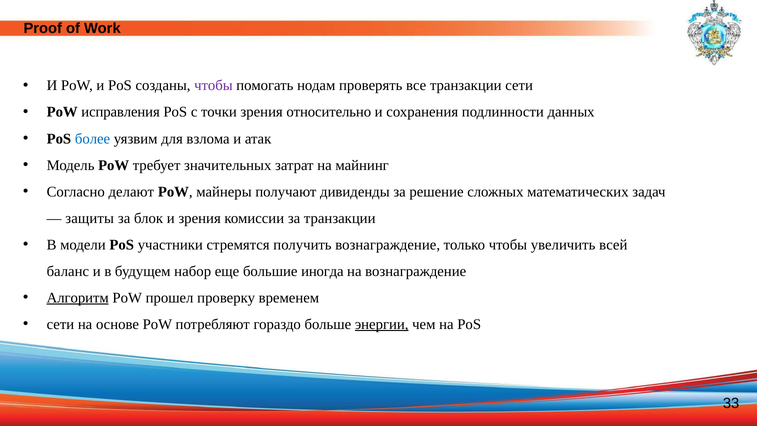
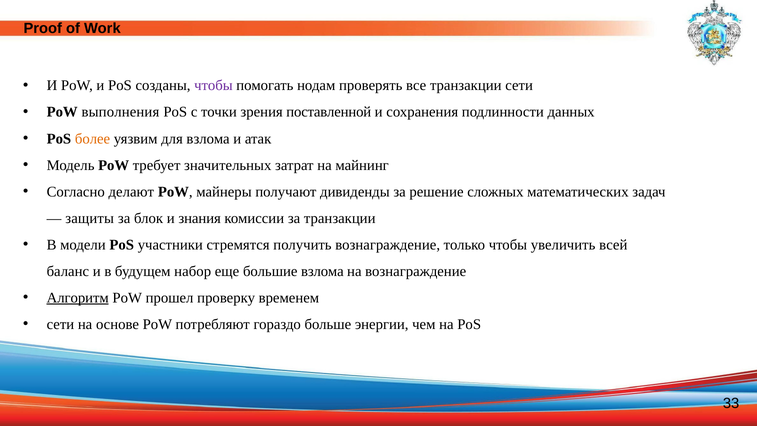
исправления: исправления -> выполнения (120, 112)
относительно: относительно -> поставленной (329, 112)
более colour: blue -> orange (93, 139)
и зрения: зрения -> знания (200, 218)
большие иногда: иногда -> взлома (322, 271)
энергии underline: present -> none (382, 324)
